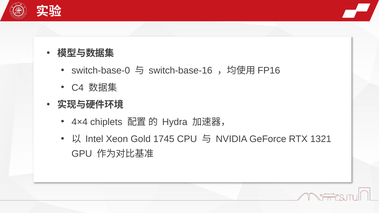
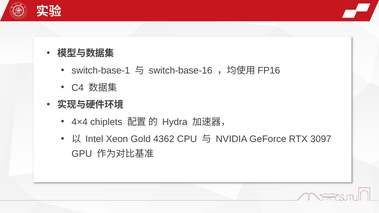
switch-base-0: switch-base-0 -> switch-base-1 (101, 71)
1745: 1745 -> 4362 (164, 139)
1321: 1321 -> 3097 (321, 139)
